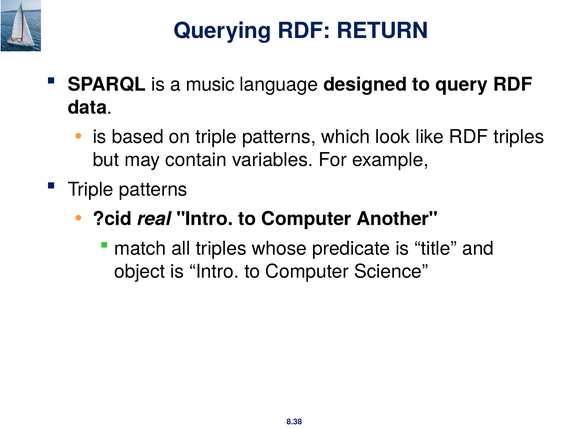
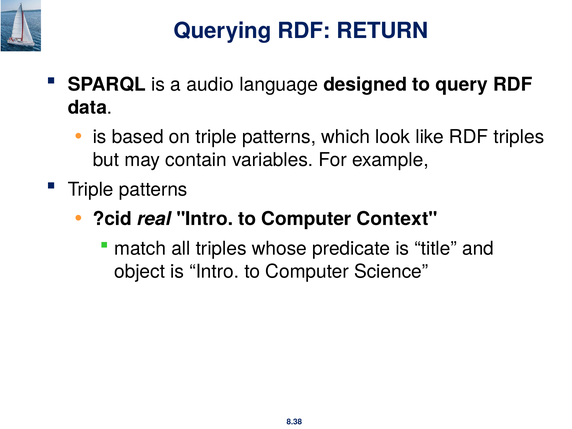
music: music -> audio (210, 85)
Another: Another -> Context (397, 219)
